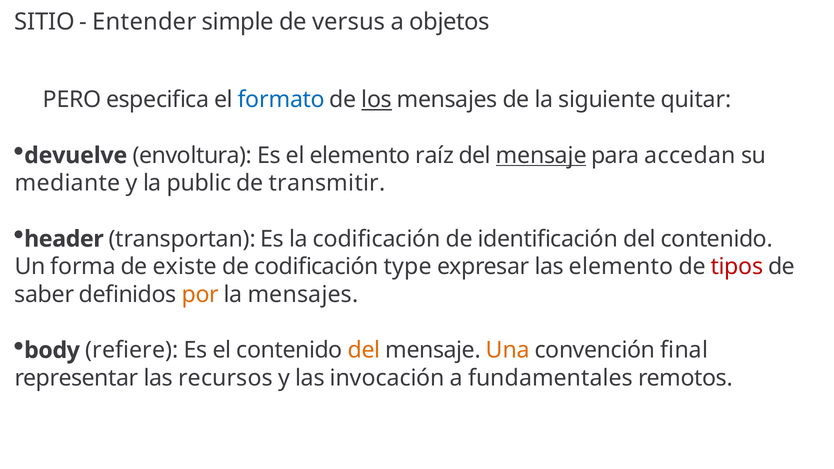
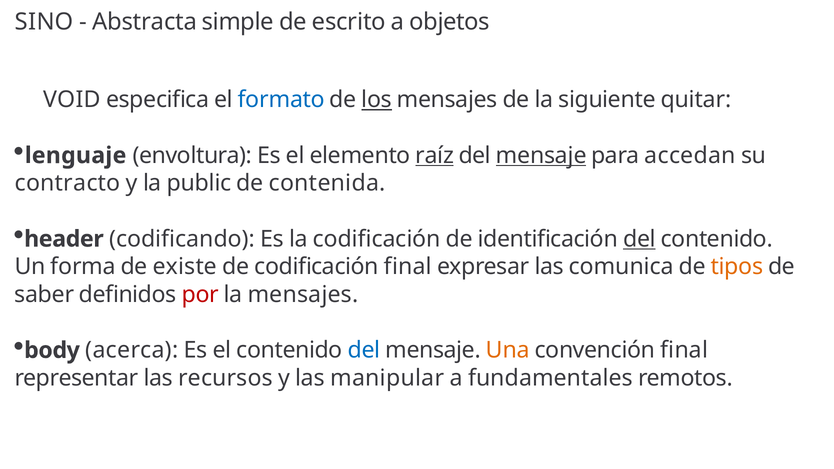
SITIO: SITIO -> SINO (44, 22)
Entender: Entender -> Abstracta (145, 22)
versus: versus -> escrito (349, 22)
PERO: PERO -> VOID (72, 100)
devuelve: devuelve -> lenguaje (75, 156)
raíz underline: none -> present (435, 156)
mediante: mediante -> contracto (68, 183)
transmitir: transmitir -> contenida (327, 183)
transportan: transportan -> codificando (182, 239)
del underline: none -> present (640, 239)
codificación type: type -> final (408, 267)
las elemento: elemento -> comunica (621, 267)
tipos colour: red -> orange (737, 267)
por colour: orange -> red (200, 295)
refiere: refiere -> acerca (132, 350)
del colour: orange -> blue (364, 350)
invocación: invocación -> manipular (387, 378)
